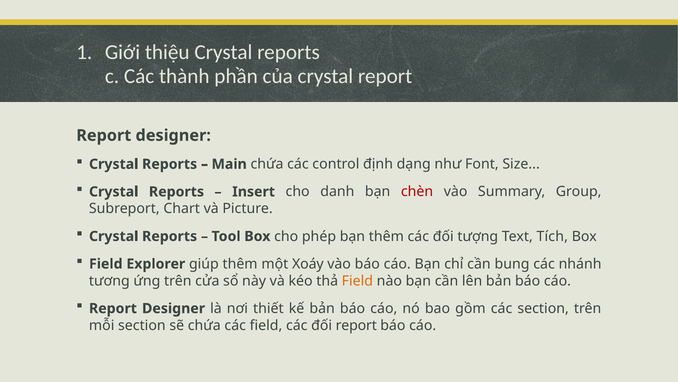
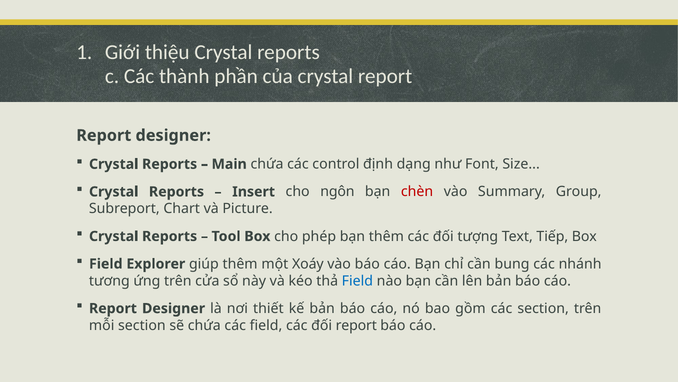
danh: danh -> ngôn (337, 191)
Tích: Tích -> Tiếp (552, 236)
Field colour: orange -> blue (357, 280)
